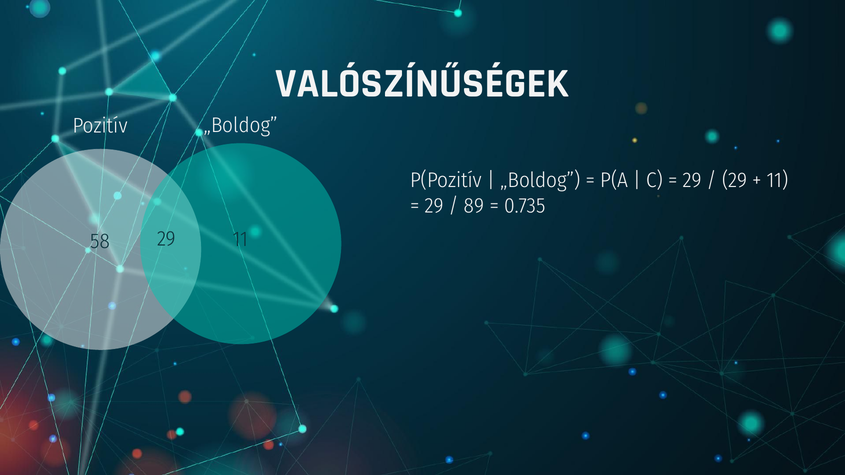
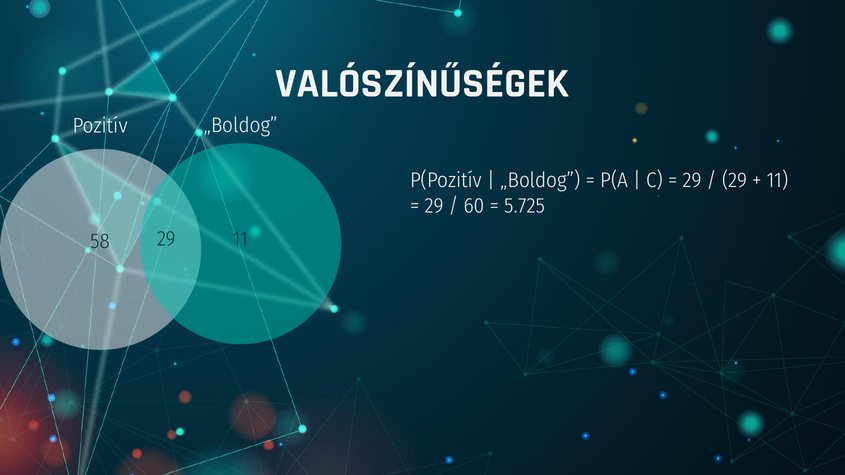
89: 89 -> 60 (474, 206)
0.735: 0.735 -> 5.725 (525, 206)
